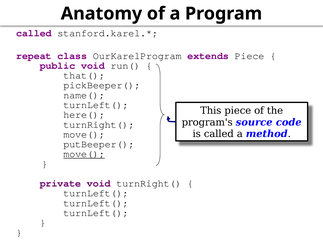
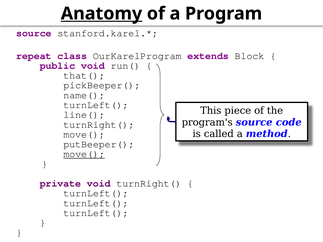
Anatomy underline: none -> present (101, 14)
called: called -> source (34, 33)
extends Piece: Piece -> Block (249, 56)
here(: here( -> line( (84, 115)
